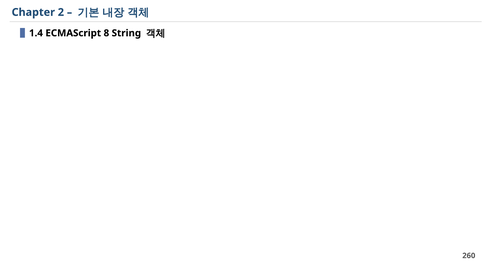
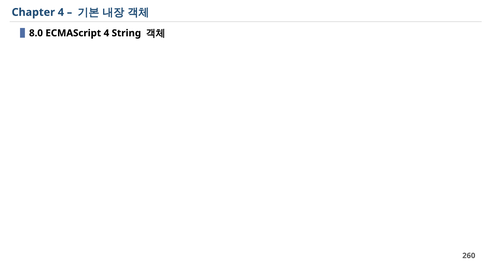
Chapter 2: 2 -> 4 (61, 12)
1.4: 1.4 -> 8.0 (36, 33)
ECMAScript 8: 8 -> 4 (106, 33)
